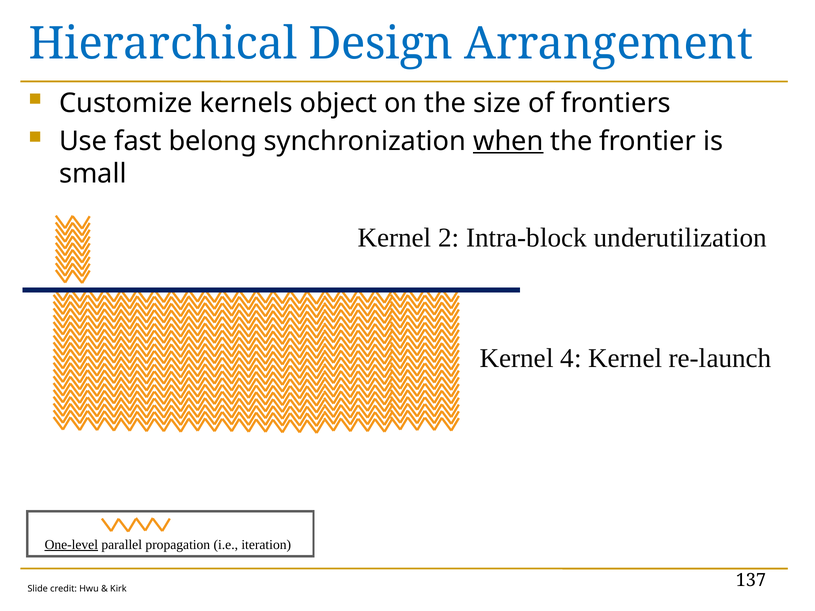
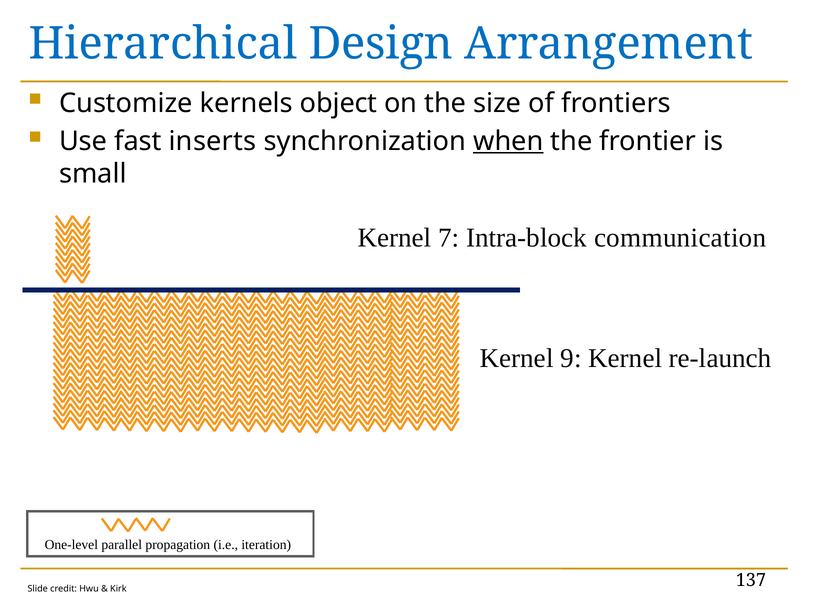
belong: belong -> inserts (213, 141)
2: 2 -> 7 (449, 238)
underutilization: underutilization -> communication (680, 238)
4: 4 -> 9 (571, 359)
One-level underline: present -> none (71, 545)
